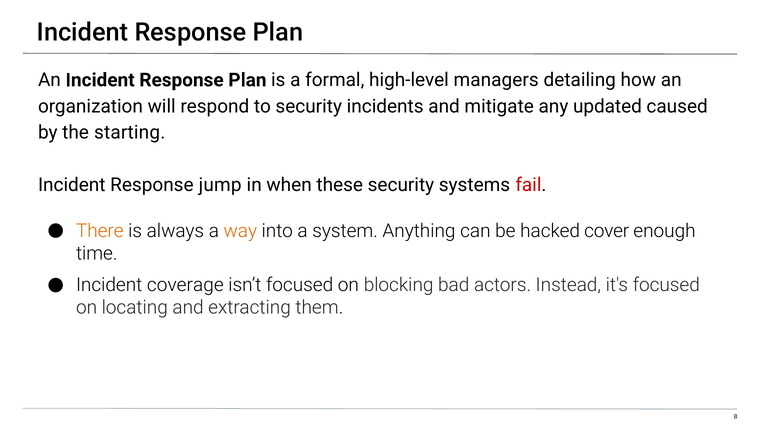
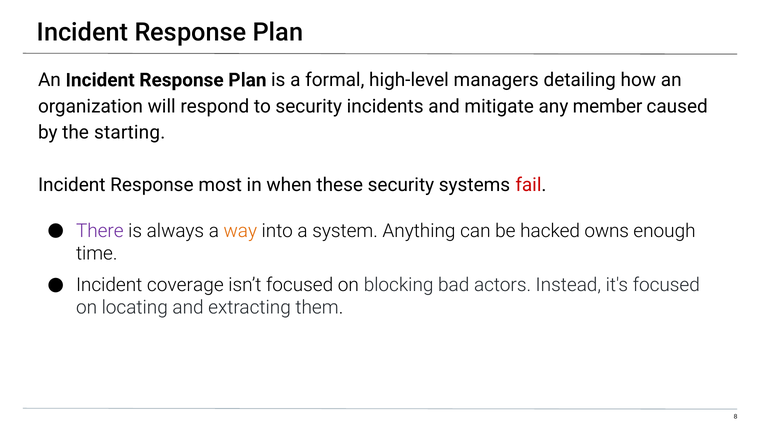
updated: updated -> member (608, 106)
jump: jump -> most (220, 185)
There colour: orange -> purple (100, 230)
cover: cover -> owns (607, 230)
